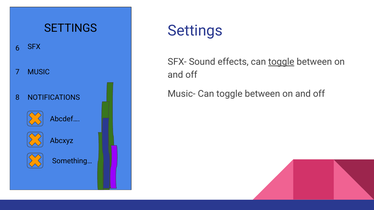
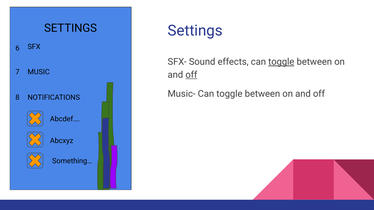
off underline: none -> present (191, 75)
